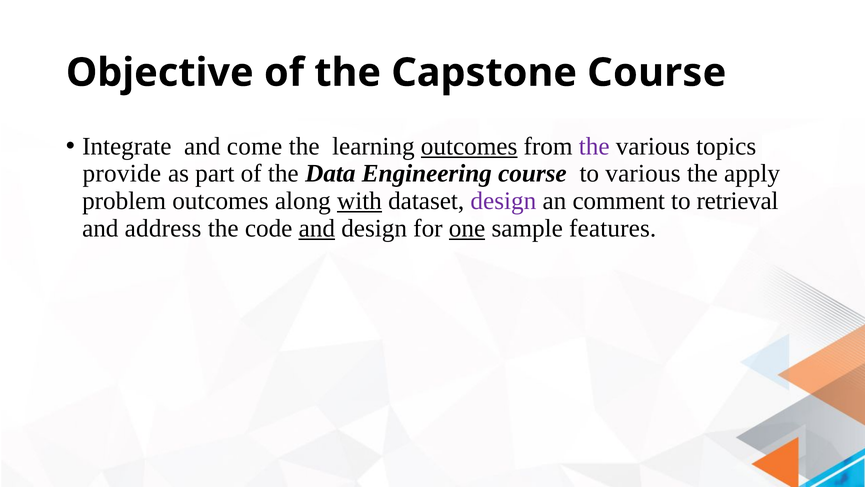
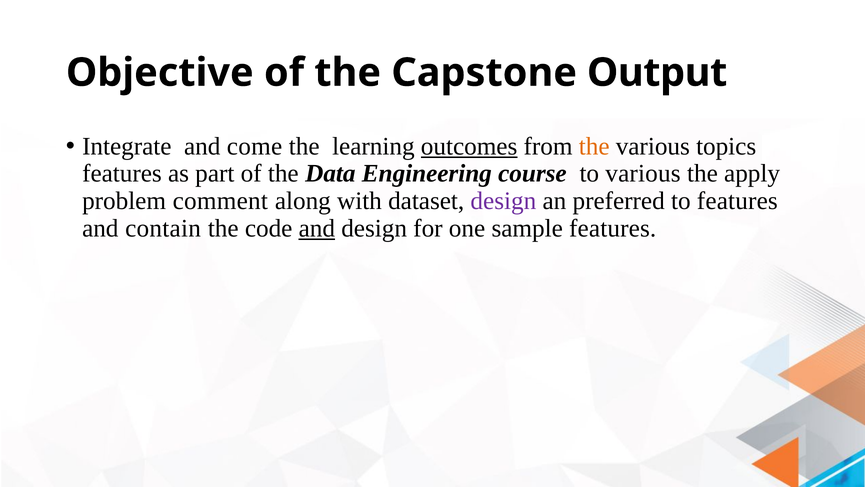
Capstone Course: Course -> Output (657, 73)
the colour: purple -> orange (594, 146)
provide: provide -> features (122, 173)
problem outcomes: outcomes -> comment (220, 201)
with underline: present -> none (359, 201)
comment: comment -> preferred (619, 201)
to retrieval: retrieval -> features (737, 201)
address: address -> contain (163, 228)
one underline: present -> none (467, 228)
